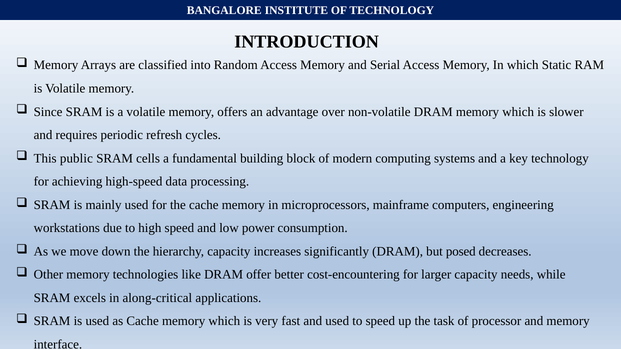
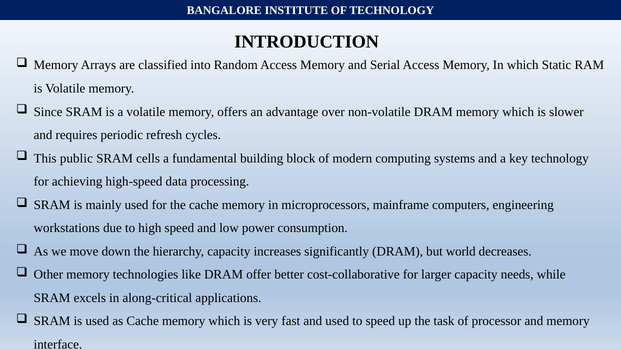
posed: posed -> world (461, 252)
cost-encountering: cost-encountering -> cost-collaborative (353, 275)
